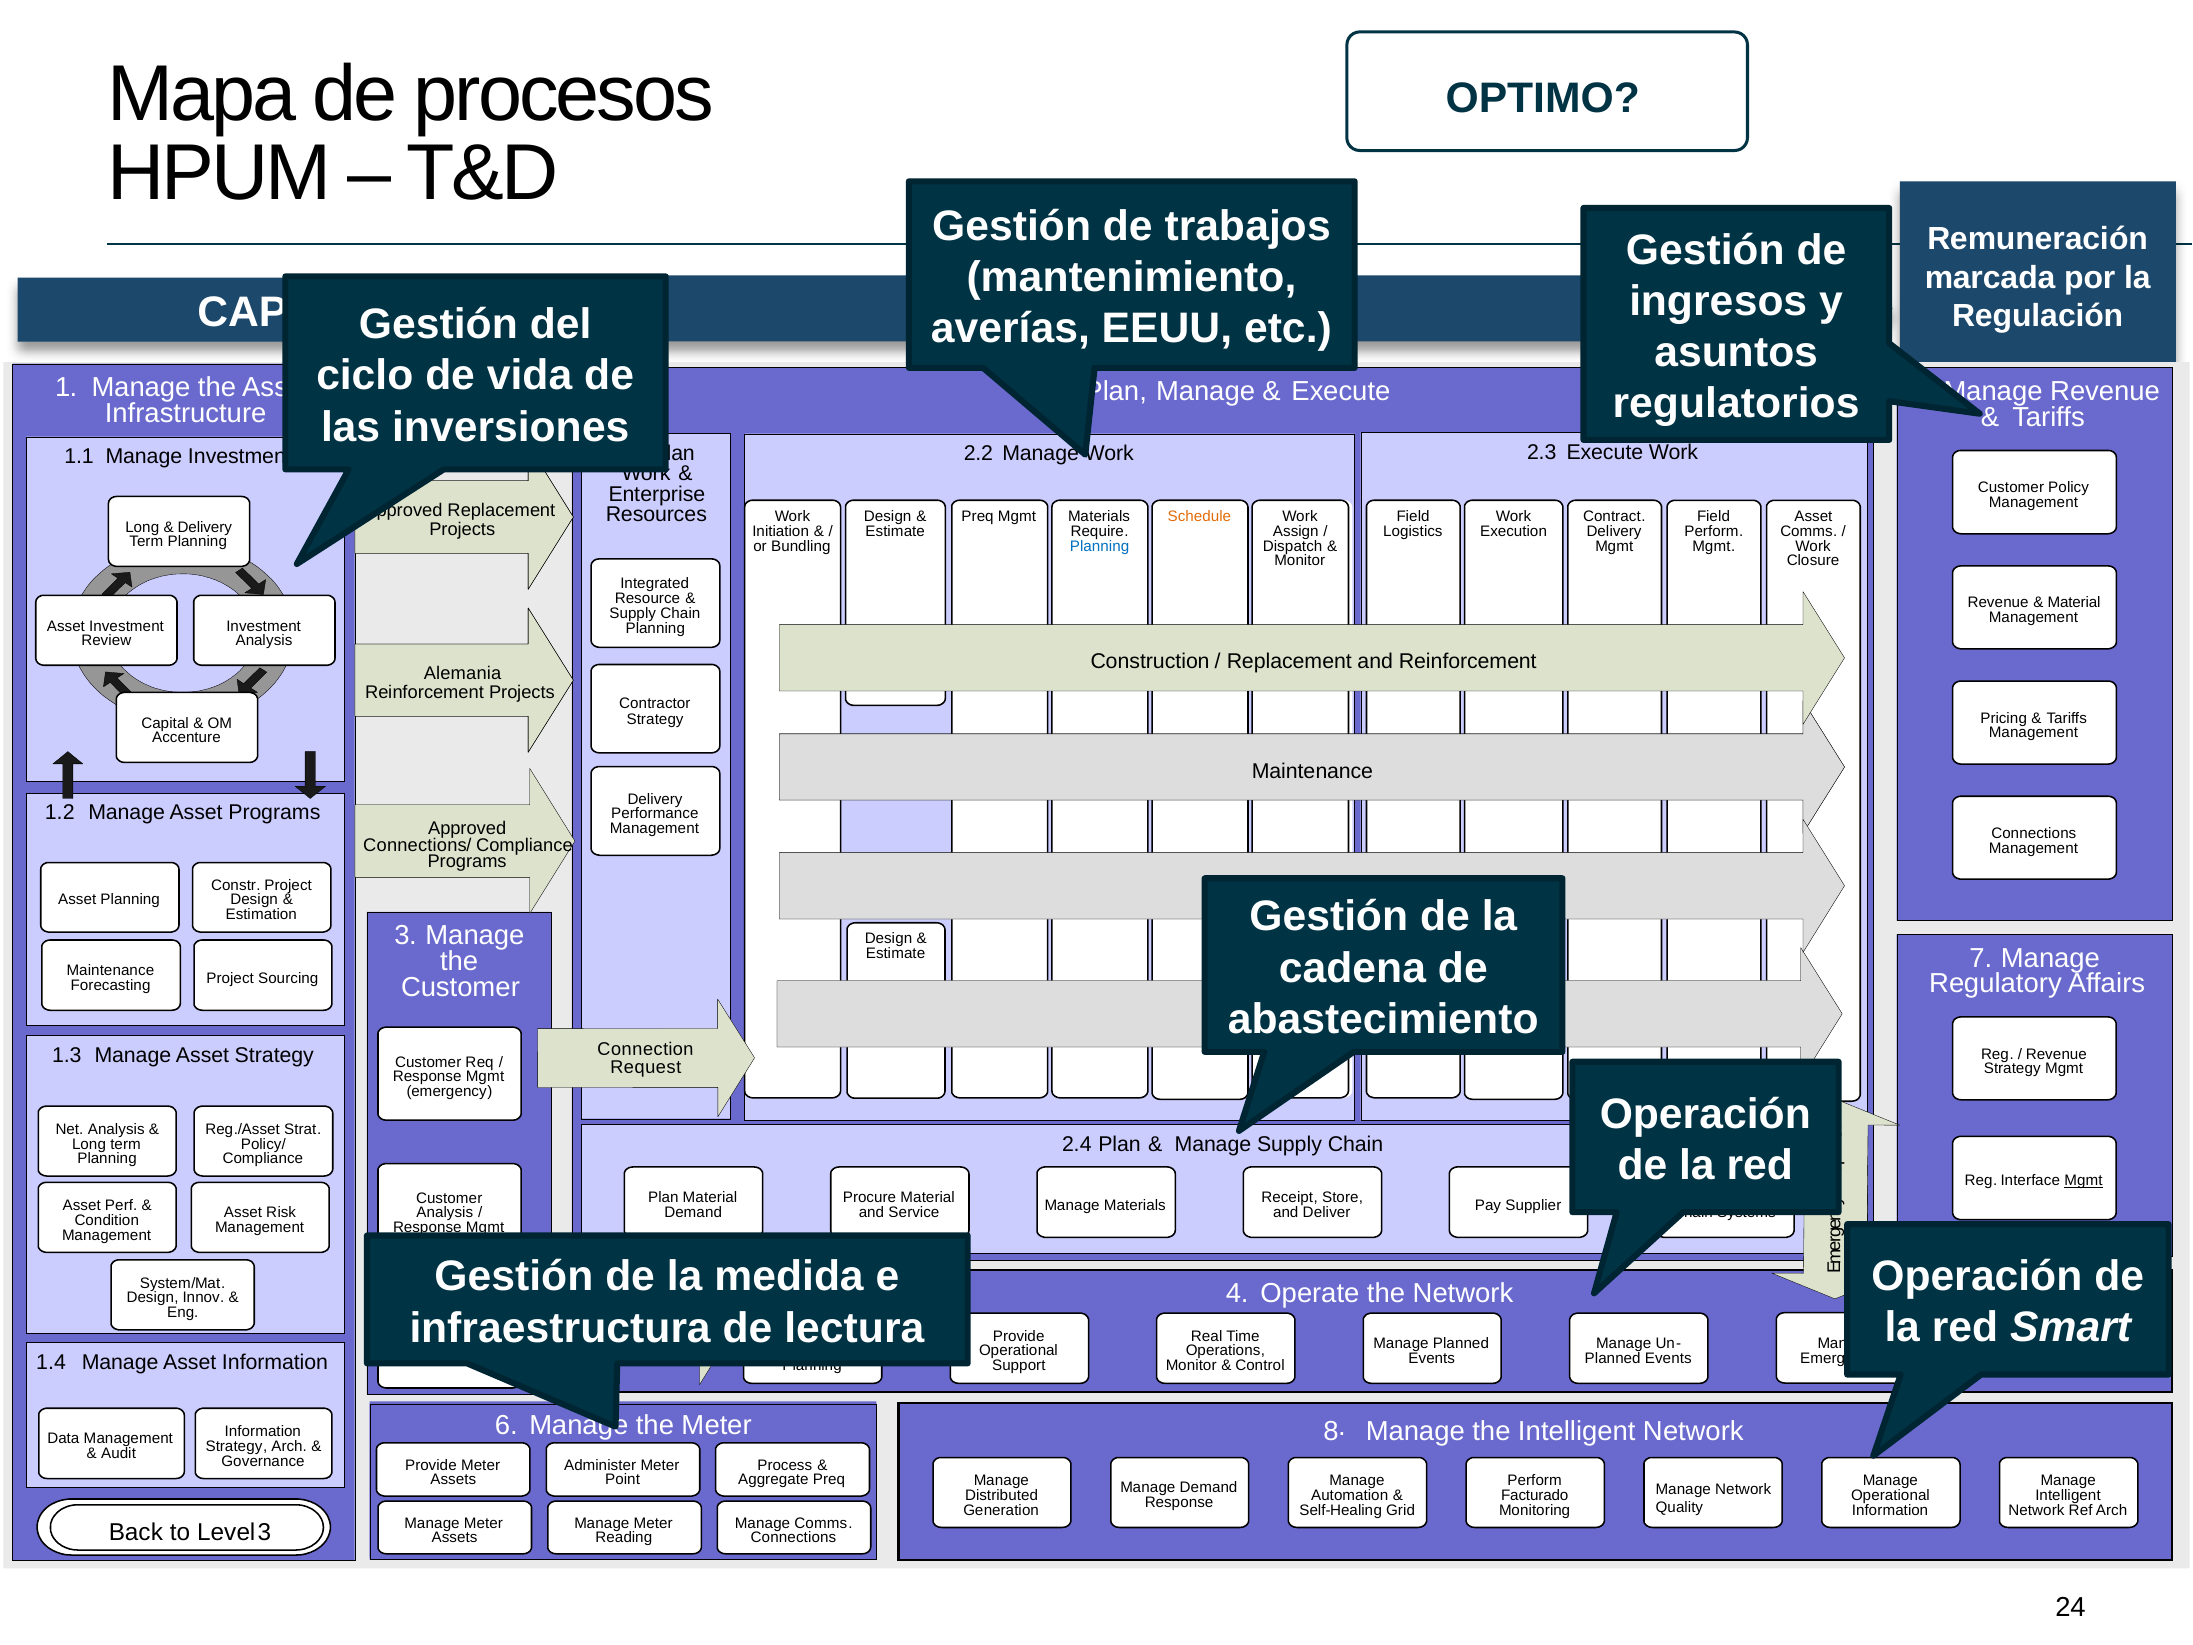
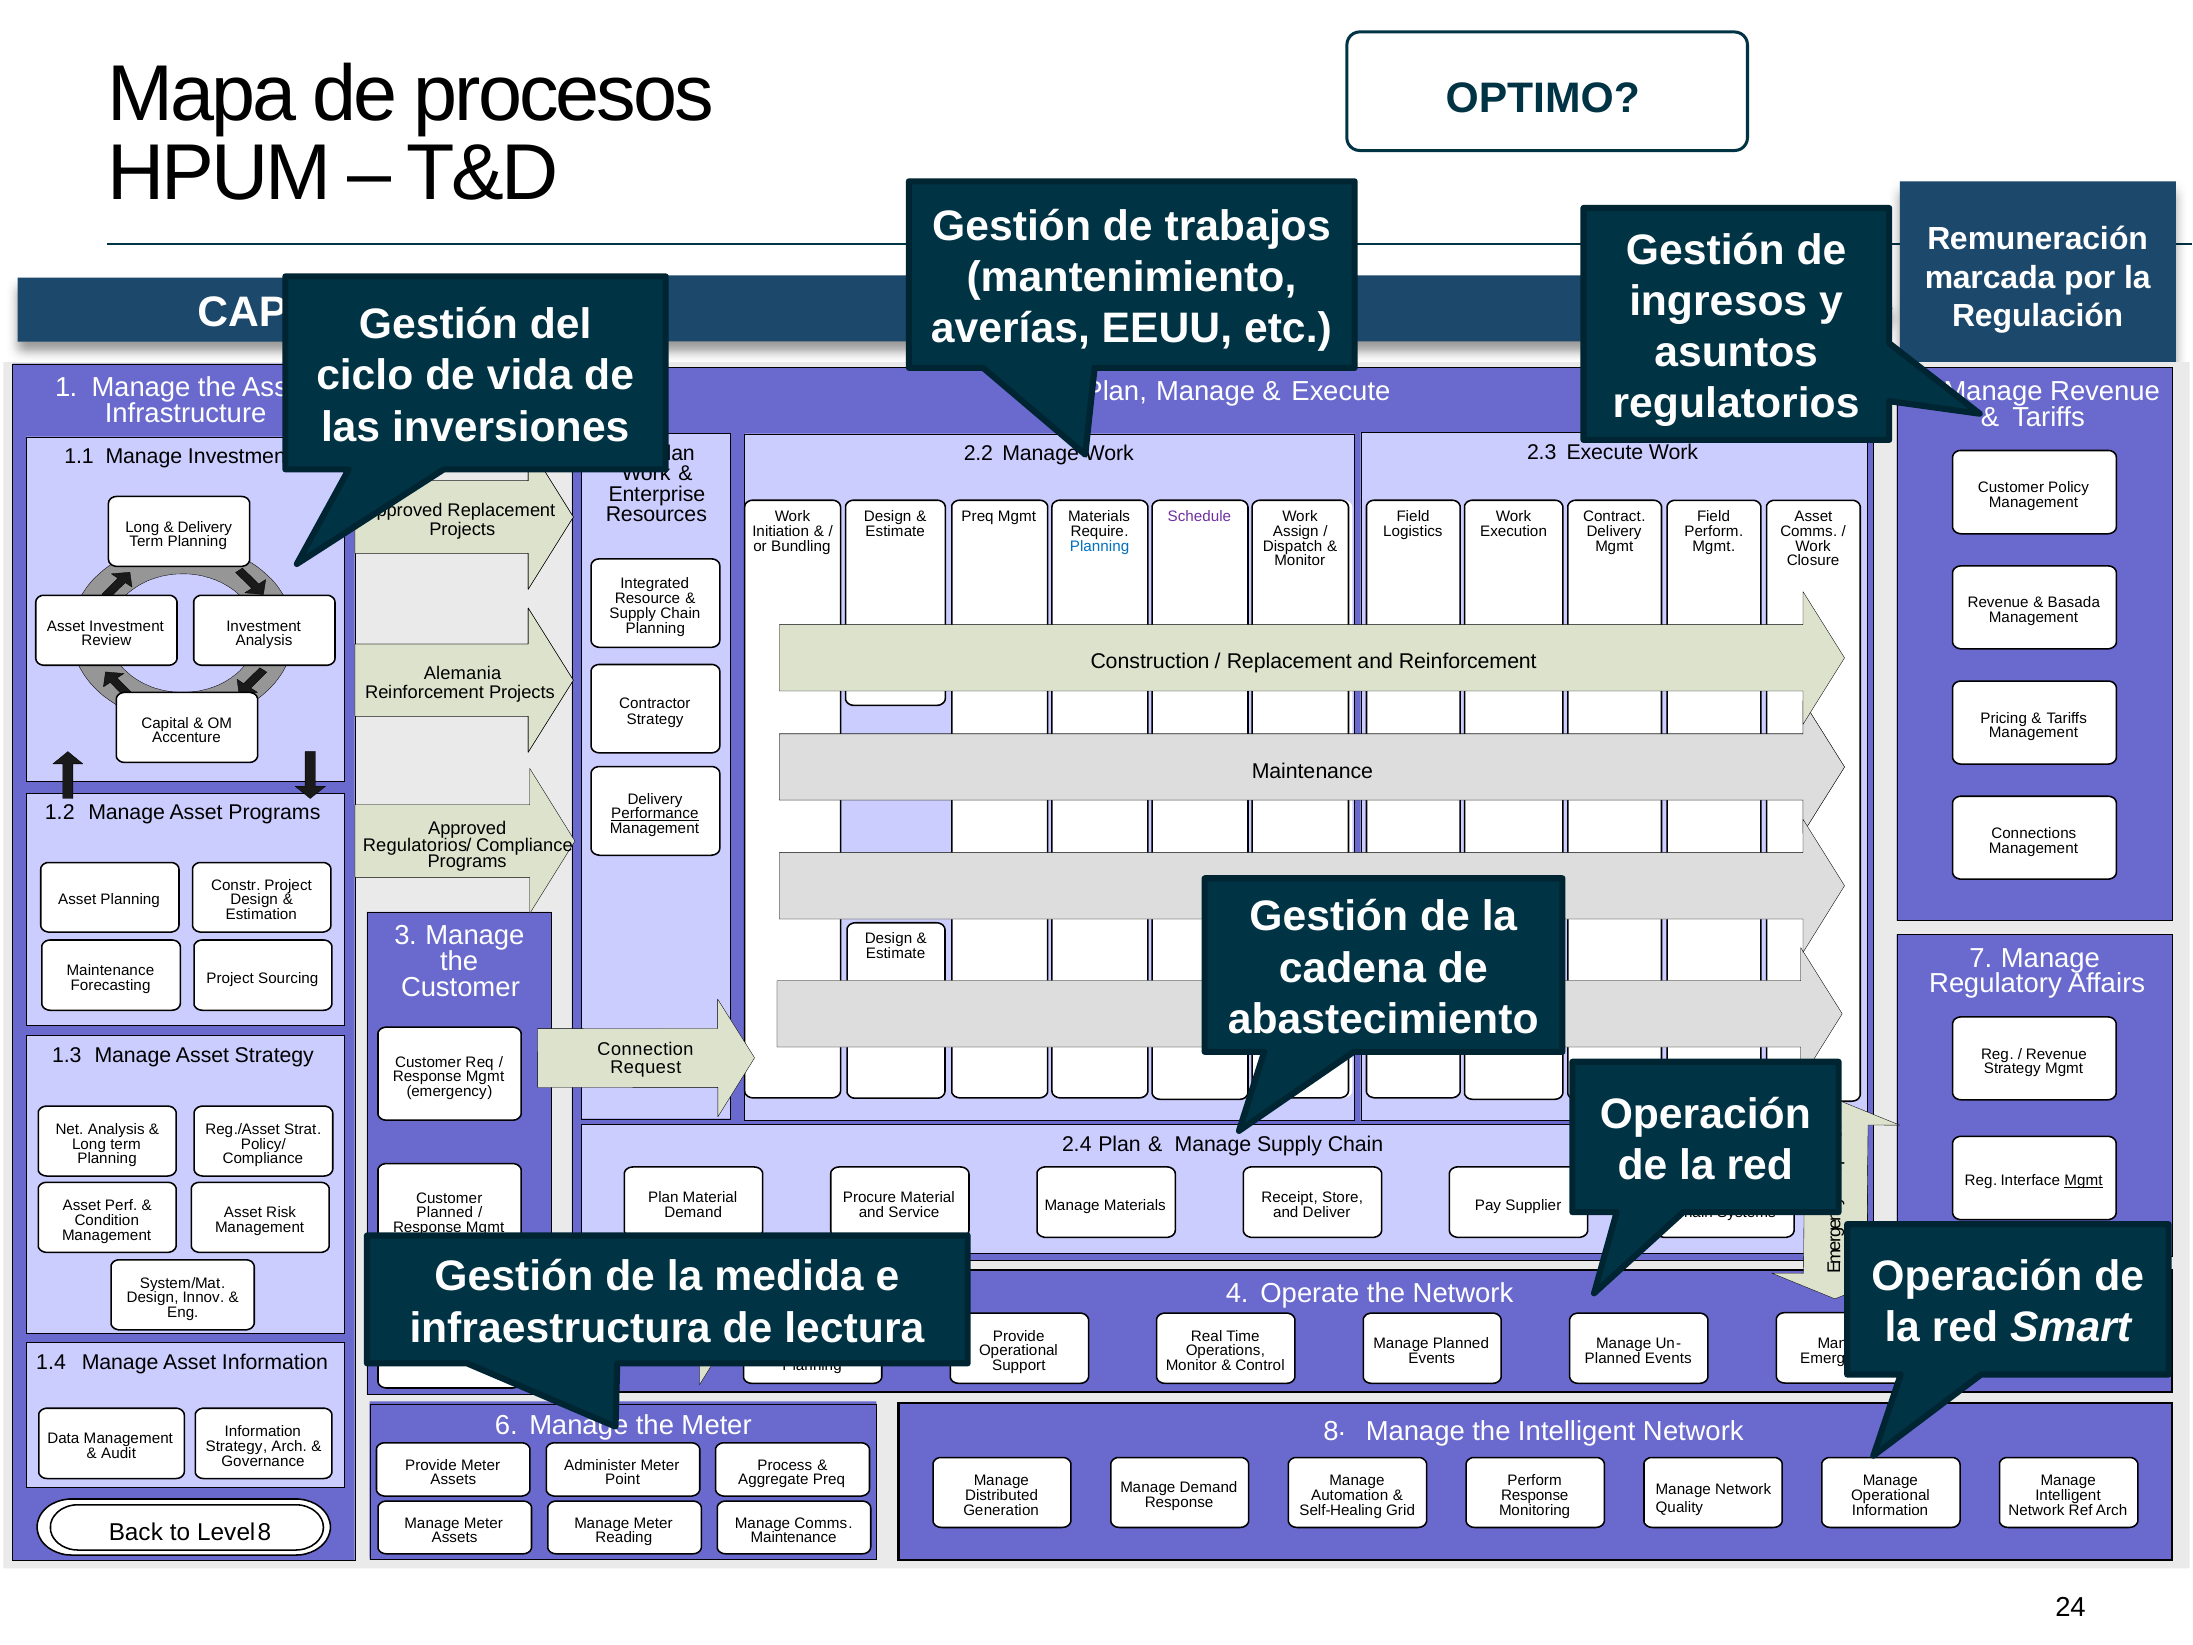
Schedule colour: orange -> purple (1199, 517)
Material: Material -> Basada (2074, 603)
Performance underline: none -> present (655, 814)
Connections: Connections -> Regulatorios (415, 845)
Analysis: Analysis -> Planned (445, 1213)
Facturado: Facturado -> Response (1535, 1495)
Level 3: 3 -> 8 (264, 1532)
Connections: Connections -> Maintenance (794, 1538)
